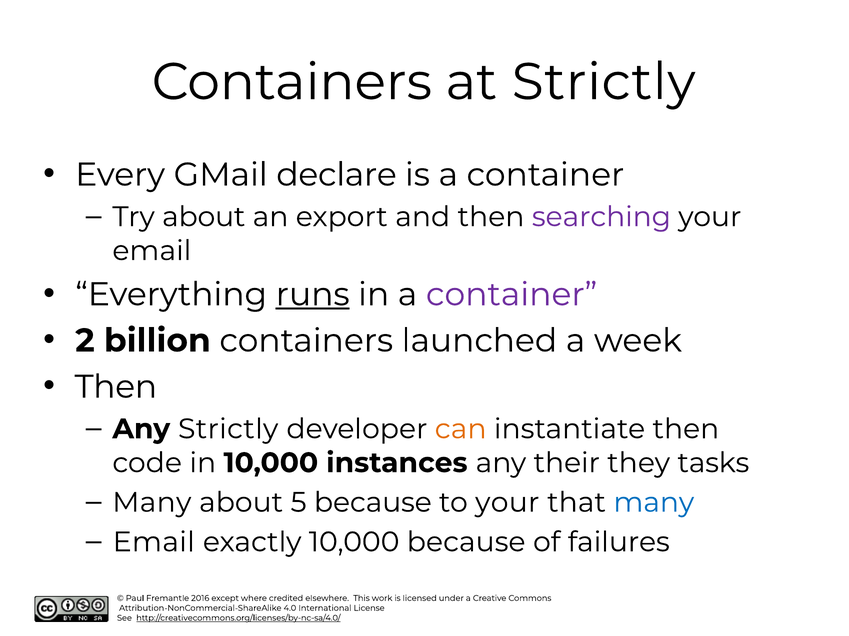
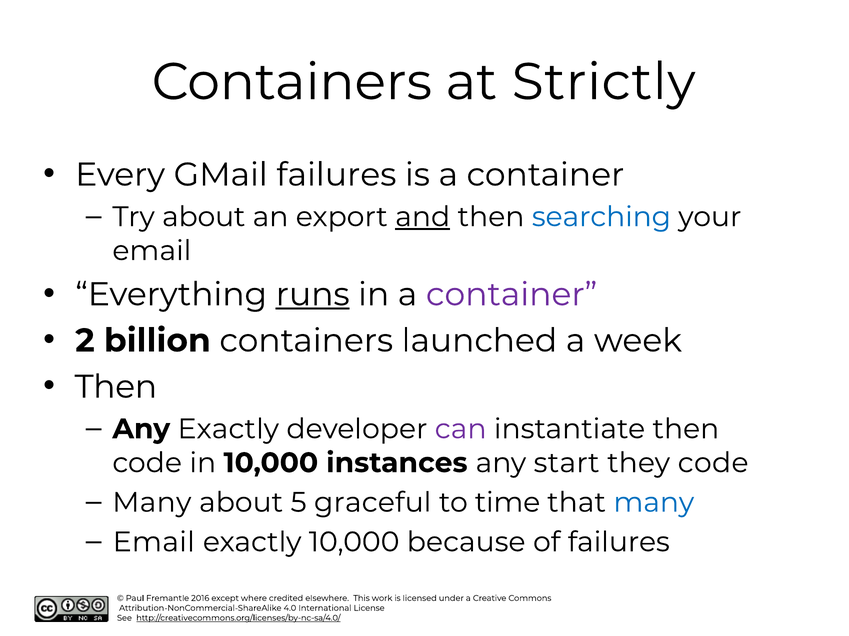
GMail declare: declare -> failures (336, 175)
and underline: none -> present (423, 217)
searching colour: purple -> blue (601, 217)
Any Strictly: Strictly -> Exactly (228, 429)
can colour: orange -> purple (461, 429)
their: their -> start (567, 463)
they tasks: tasks -> code (713, 463)
5 because: because -> graceful (373, 503)
to your: your -> time (508, 503)
